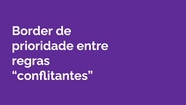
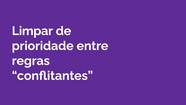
Border: Border -> Limpar (32, 31)
